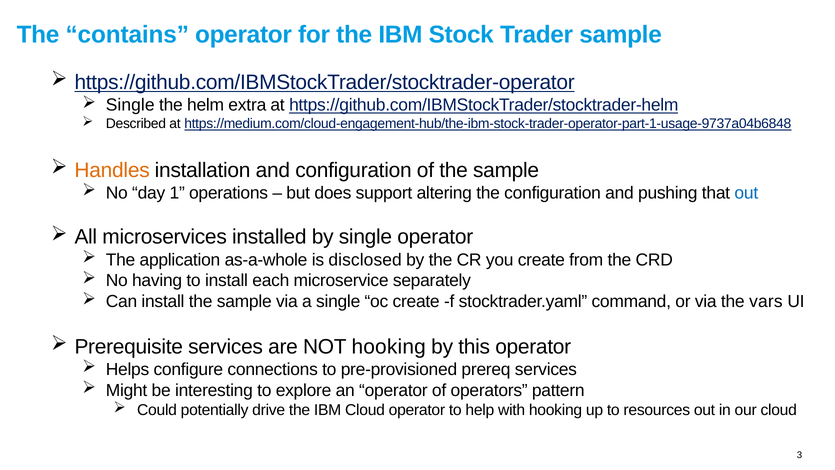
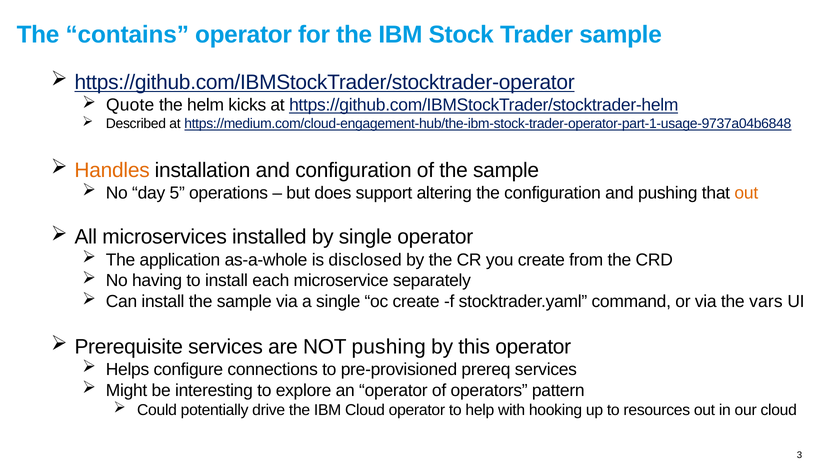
Single: Single -> Quote (130, 105)
extra: extra -> kicks (247, 105)
1: 1 -> 5 (177, 193)
out colour: blue -> orange (746, 193)
NOT hooking: hooking -> pushing (389, 347)
